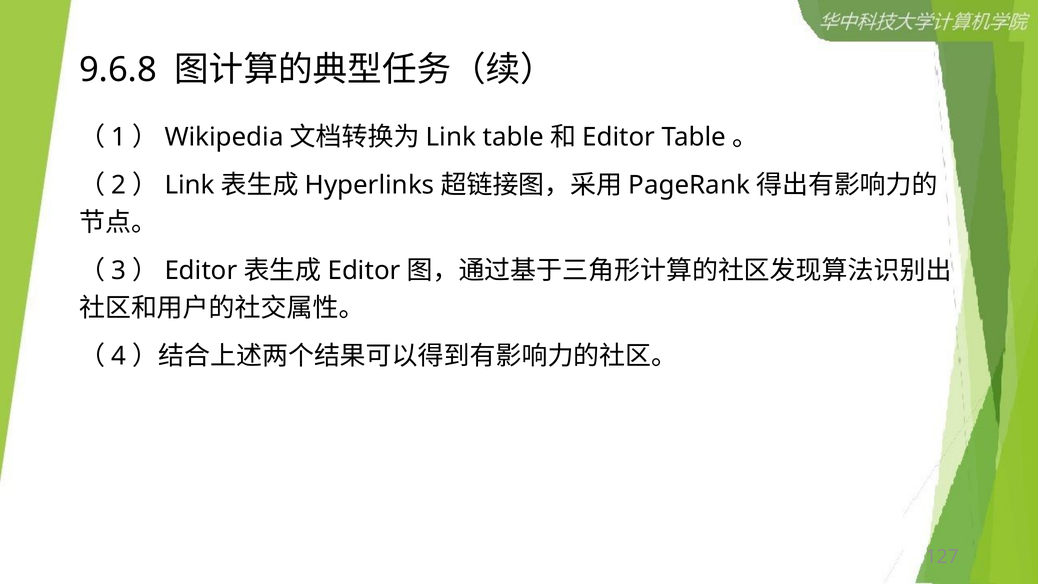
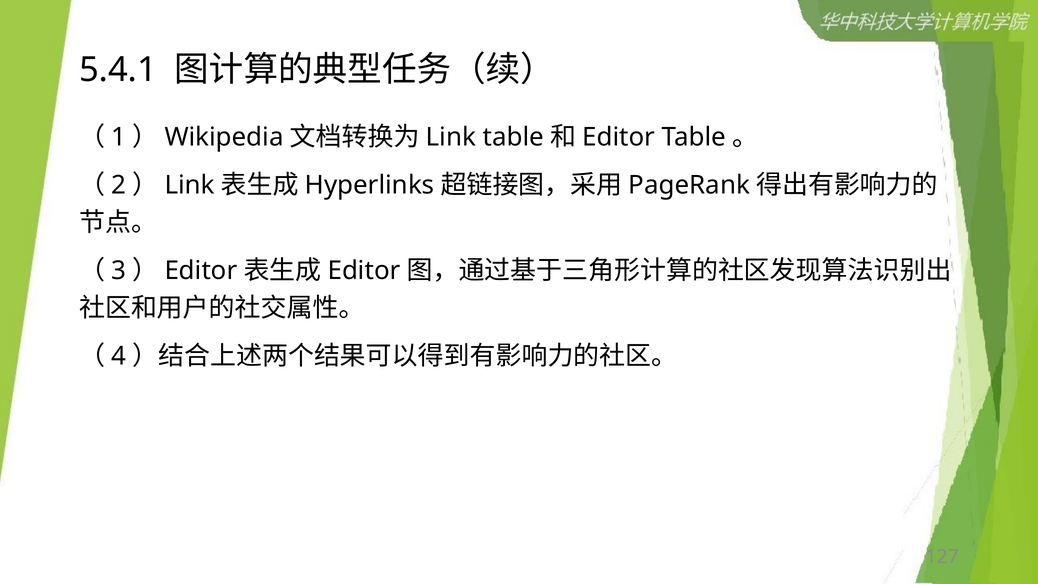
9.6.8: 9.6.8 -> 5.4.1 (118, 70)
